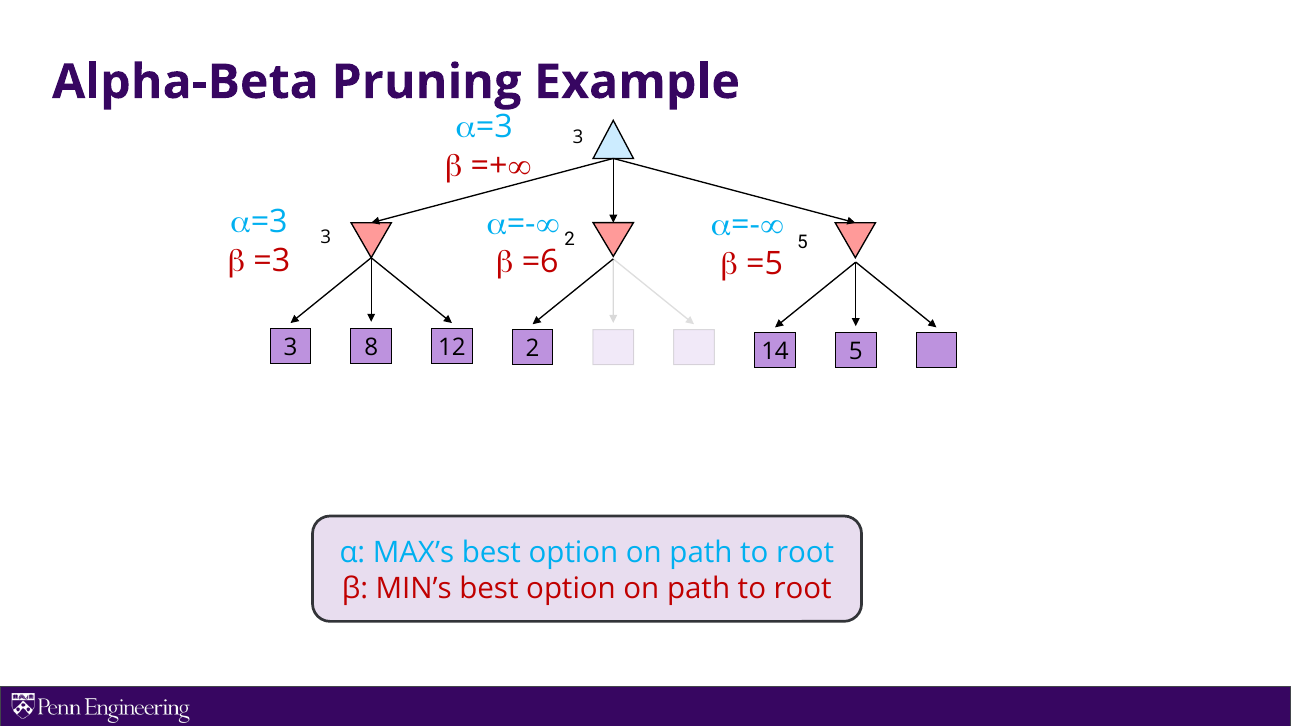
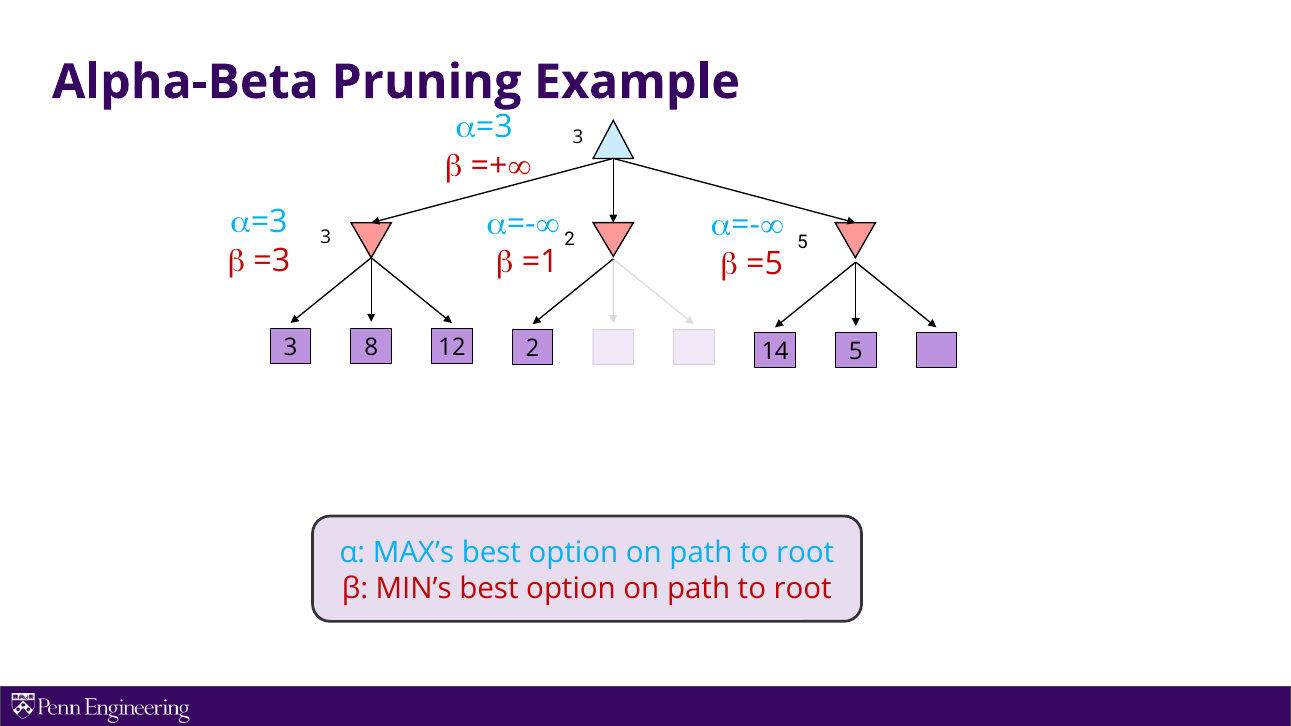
=6: =6 -> =1 (540, 262)
